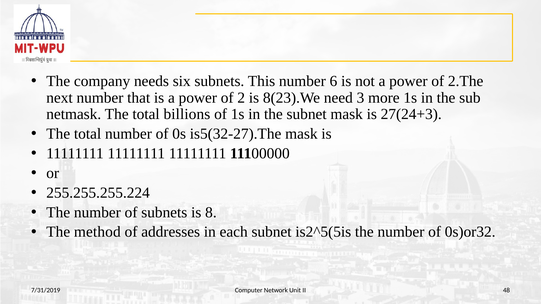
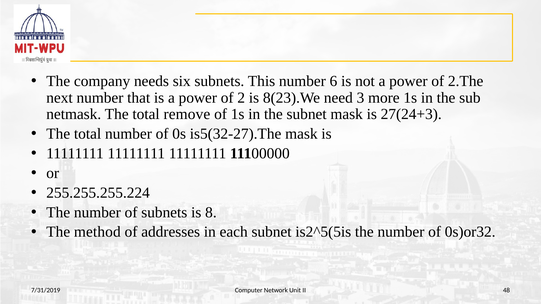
billions: billions -> remove (187, 114)
